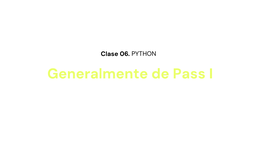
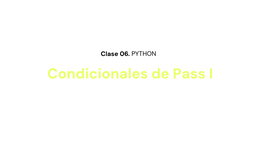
Generalmente: Generalmente -> Condicionales (98, 74)
